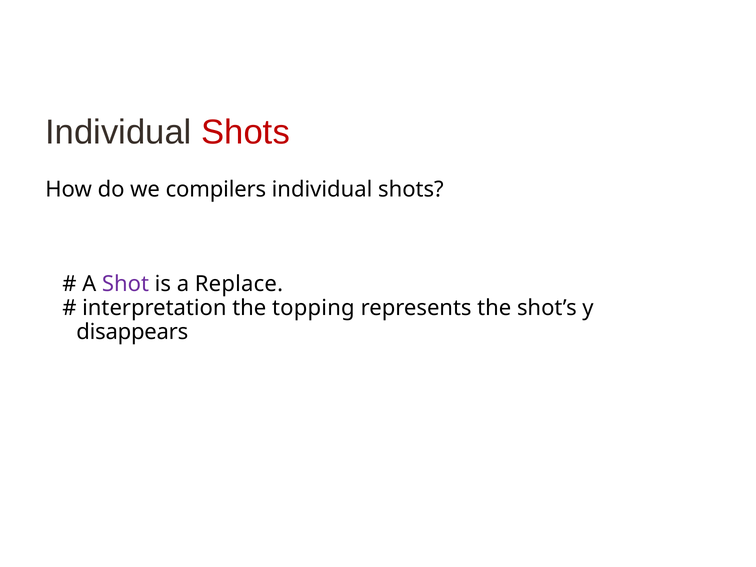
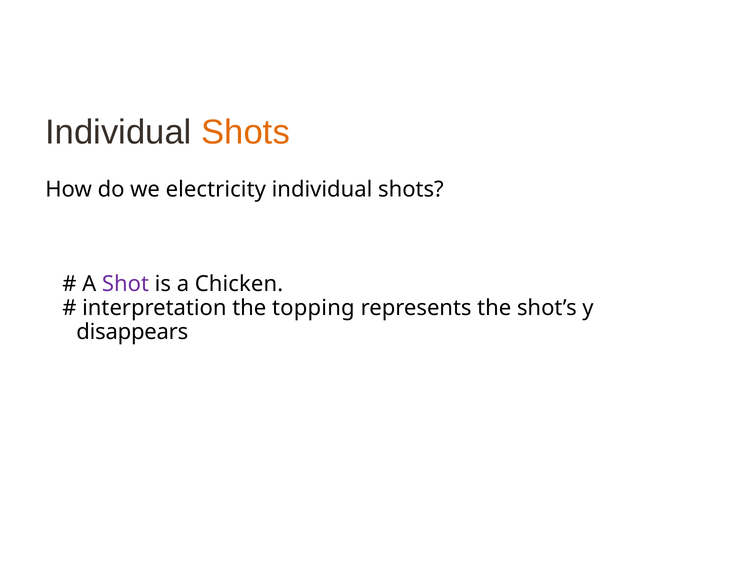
Shots colour: red -> orange (246, 132)
compilers: compilers -> electricity (216, 189)
Replace: Replace -> Chicken (239, 284)
